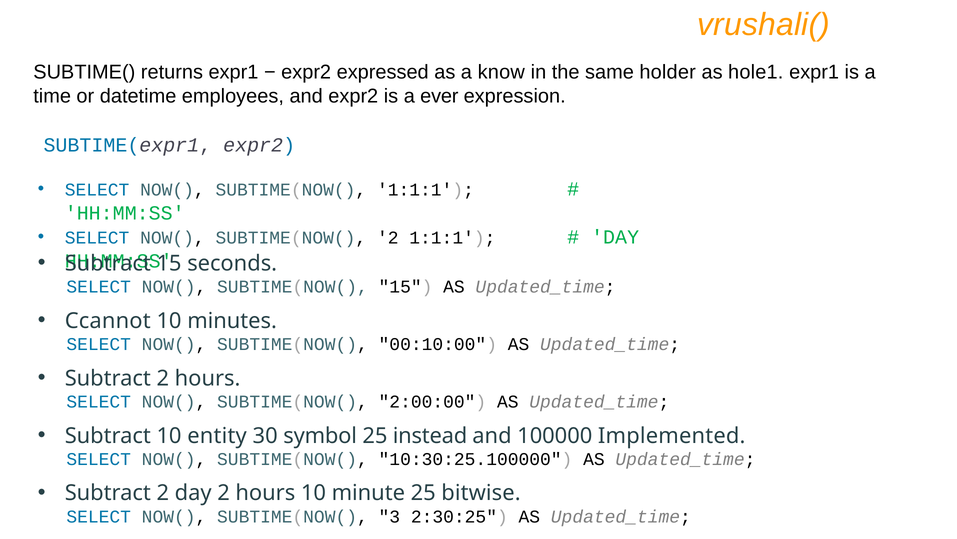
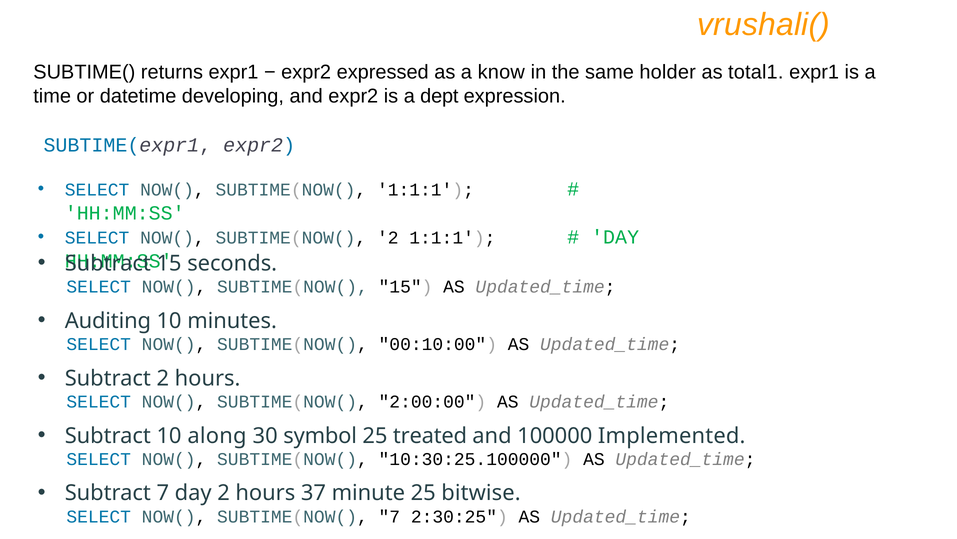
hole1: hole1 -> total1 (756, 72)
employees: employees -> developing (233, 96)
ever: ever -> dept (439, 96)
Ccannot: Ccannot -> Auditing (108, 320)
entity: entity -> along (217, 435)
instead: instead -> treated (430, 435)
2: 2 -> 7 (163, 493)
hours 10: 10 -> 37 (313, 493)
SUBTIME(NOW( 3: 3 -> 7 (389, 516)
